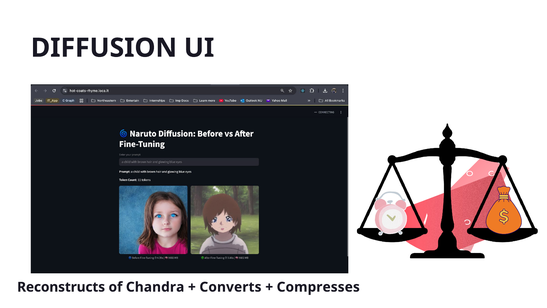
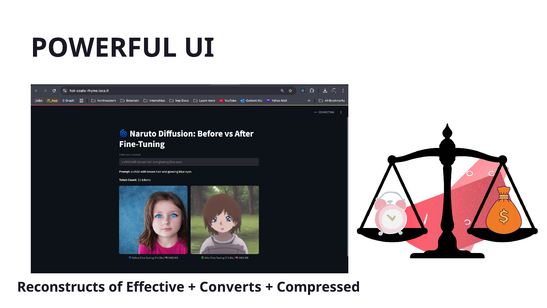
DIFFUSION: DIFFUSION -> POWERFUL (104, 48)
Chandra: Chandra -> Effective (155, 287)
Compresses: Compresses -> Compressed (318, 287)
